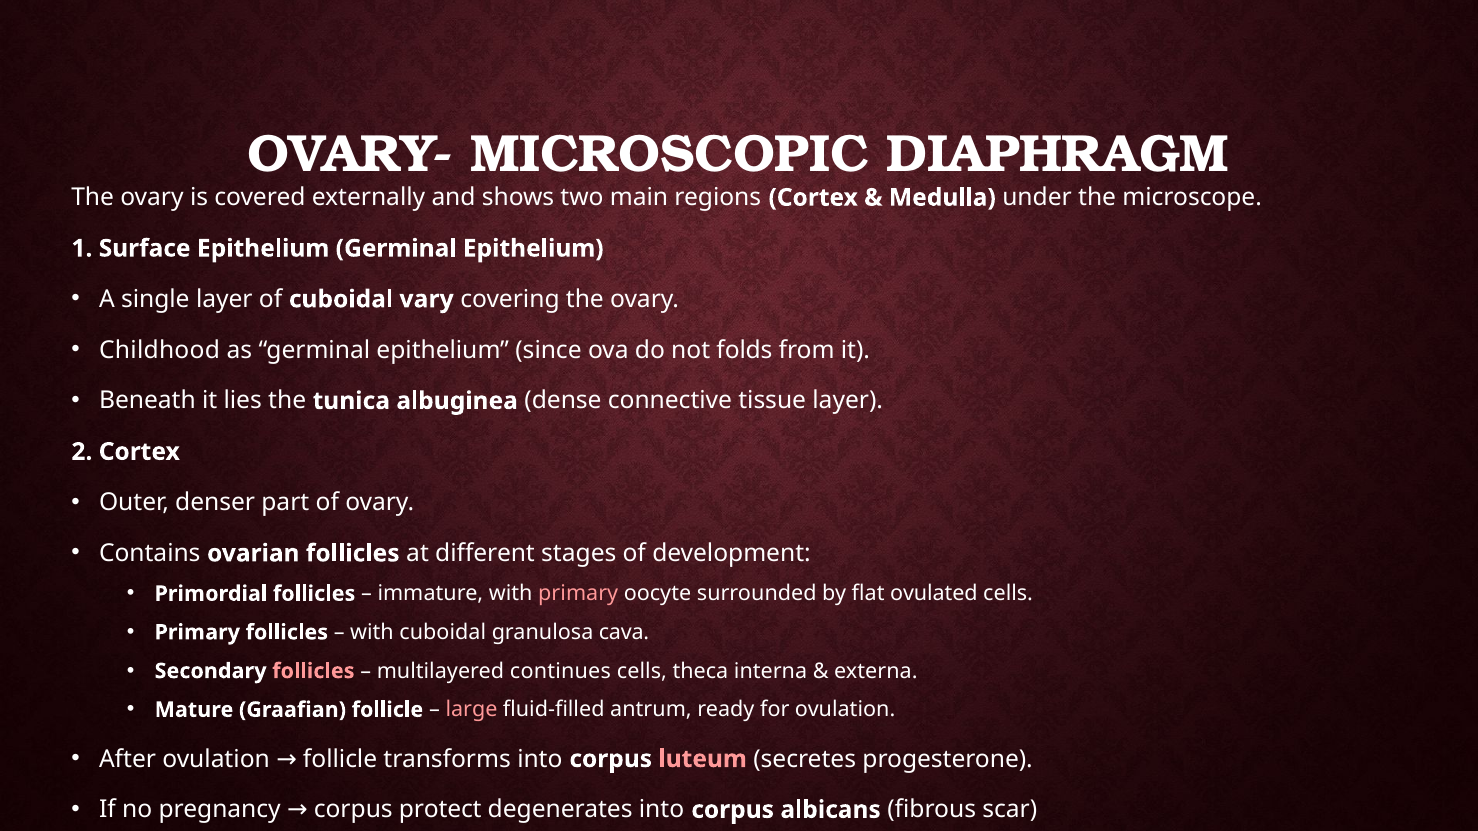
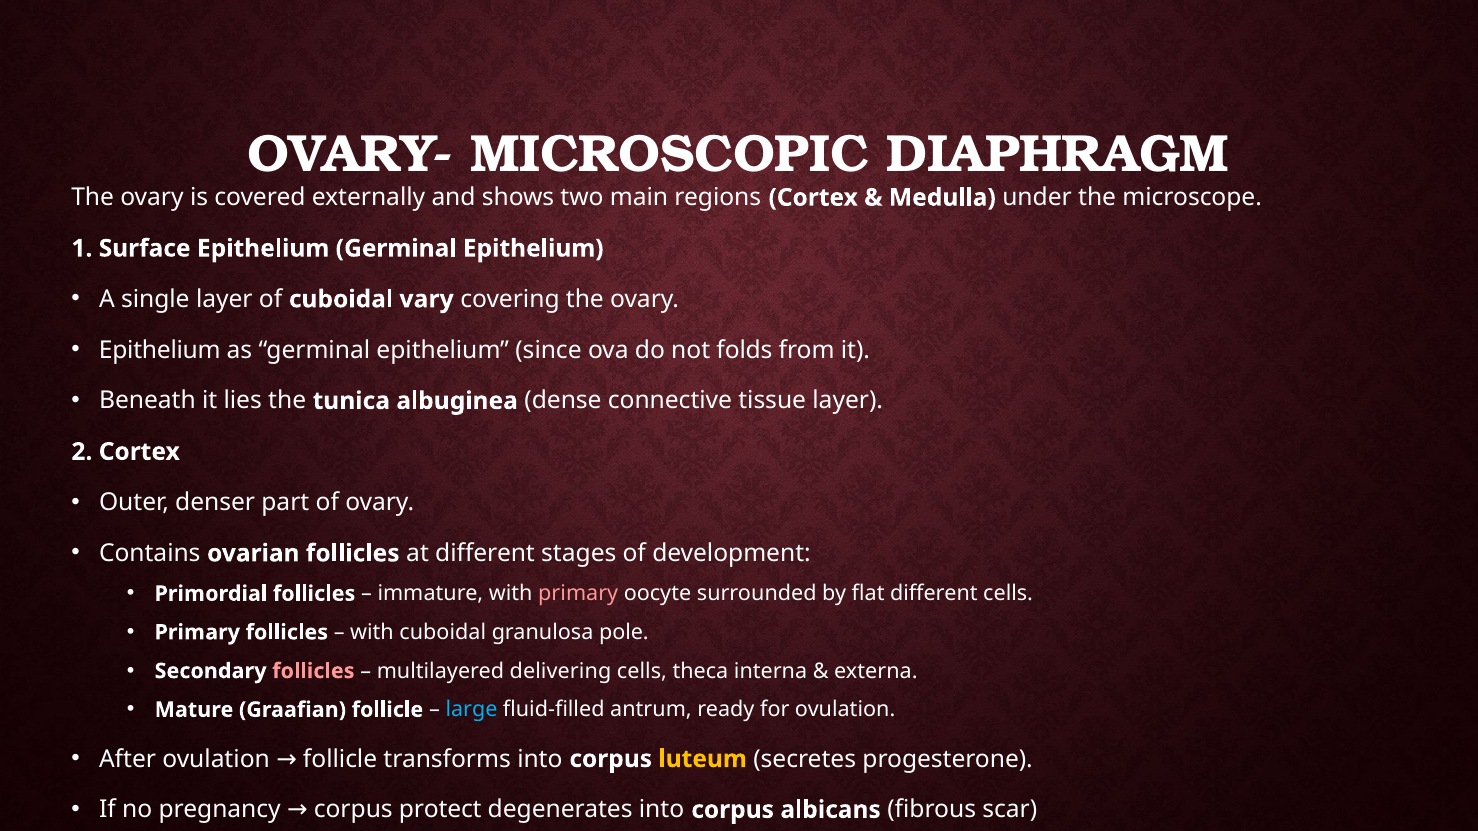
Childhood: Childhood -> Epithelium (160, 350)
flat ovulated: ovulated -> different (934, 594)
cava: cava -> pole (624, 633)
continues: continues -> delivering (561, 671)
large colour: pink -> light blue (471, 710)
luteum colour: pink -> yellow (703, 759)
